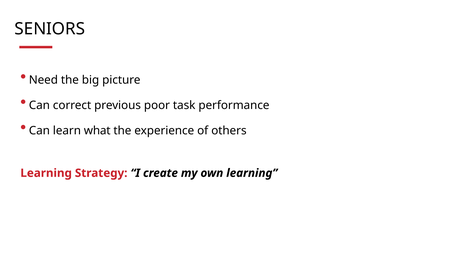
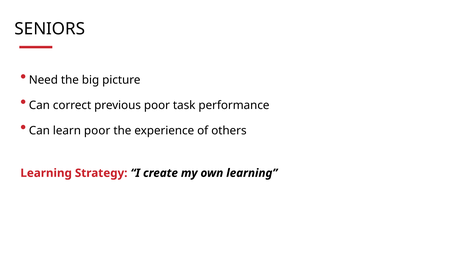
learn what: what -> poor (97, 131)
